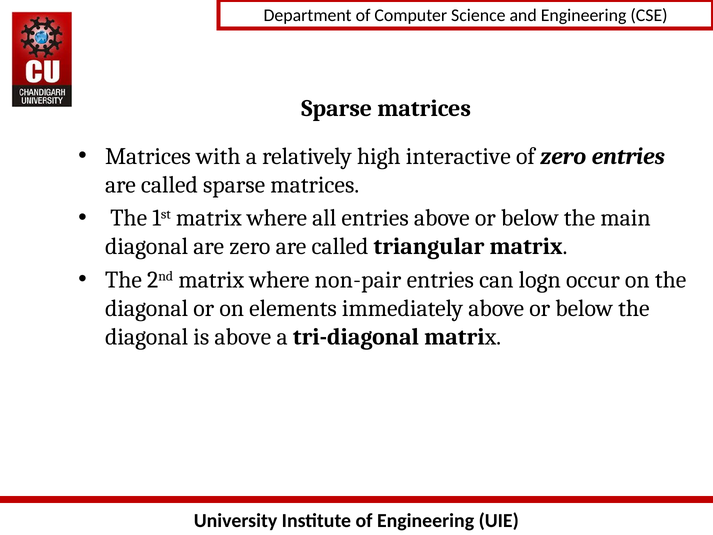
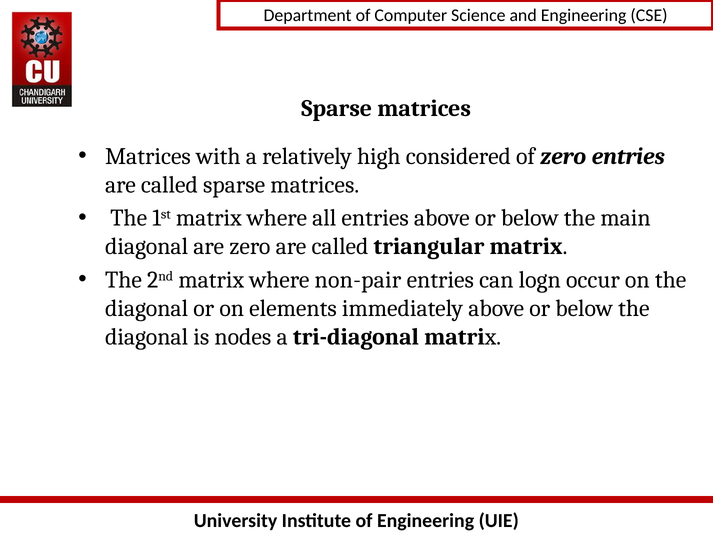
interactive: interactive -> considered (458, 156)
is above: above -> nodes (243, 337)
